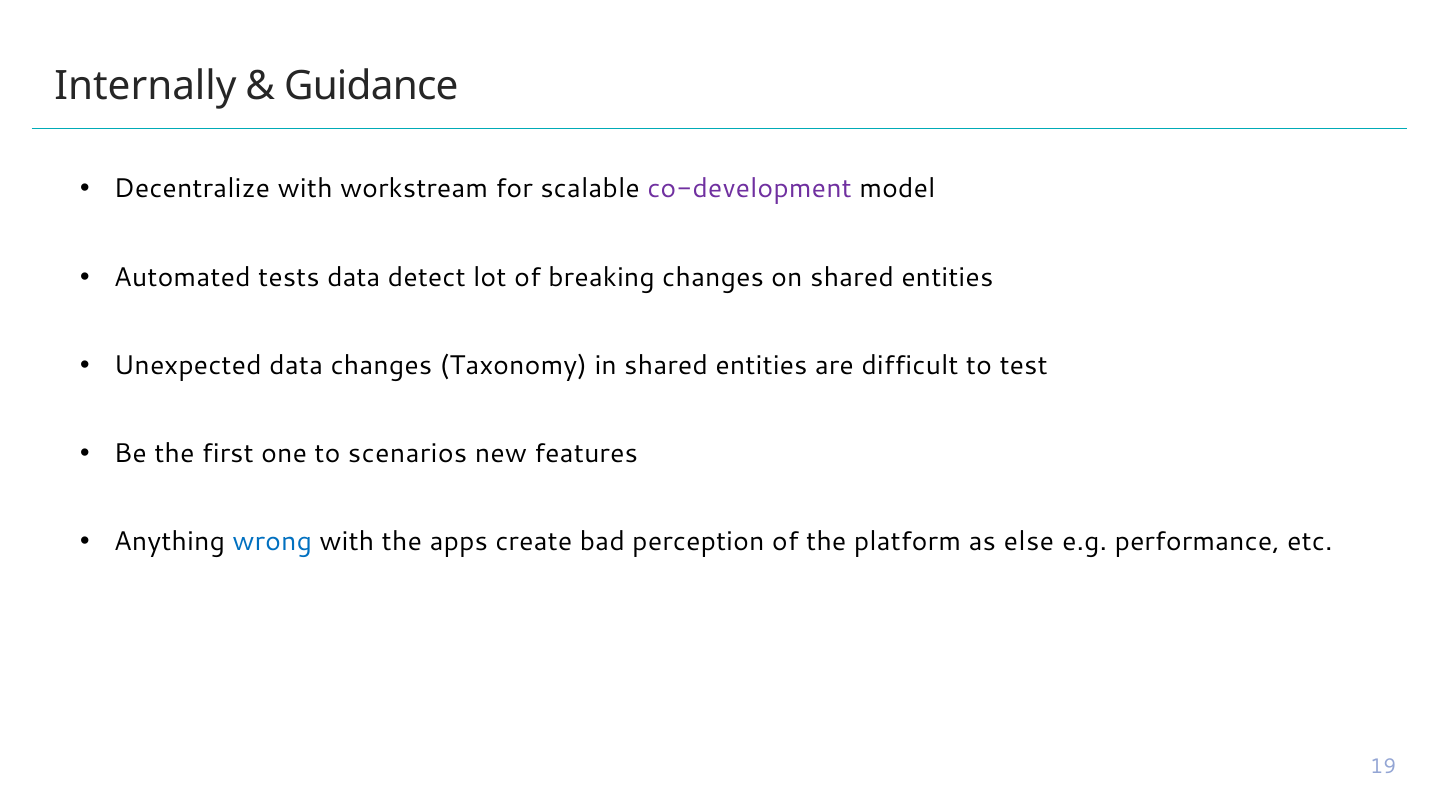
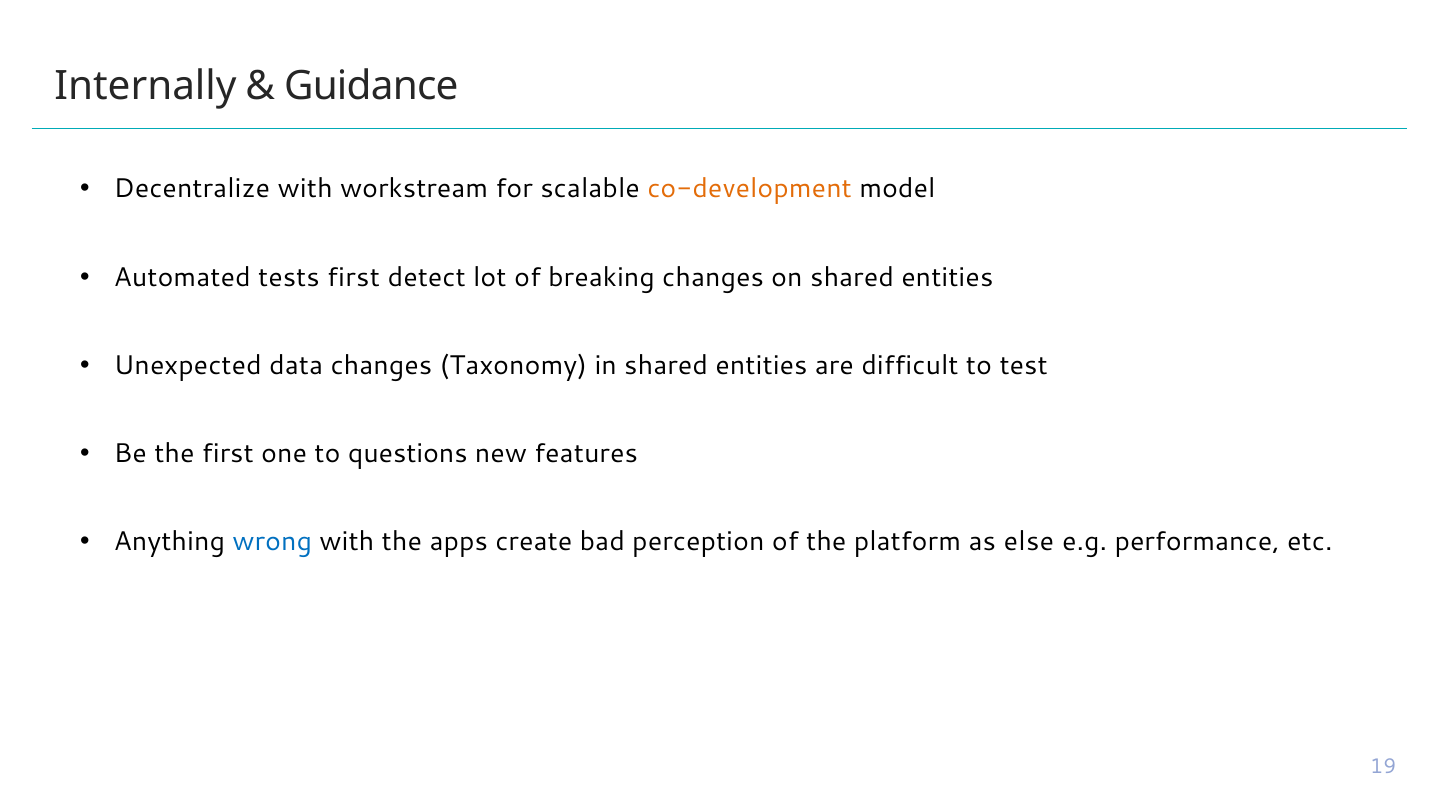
co-development colour: purple -> orange (750, 189)
tests data: data -> first (354, 277)
scenarios: scenarios -> questions (408, 454)
